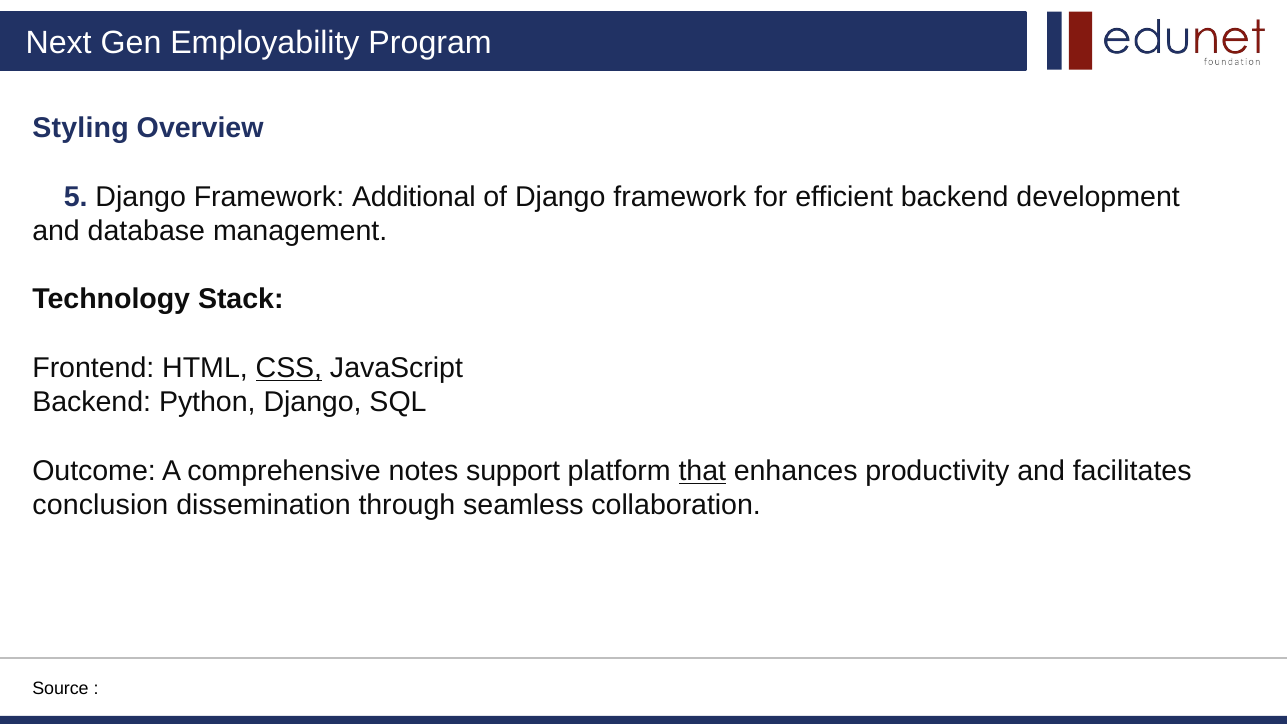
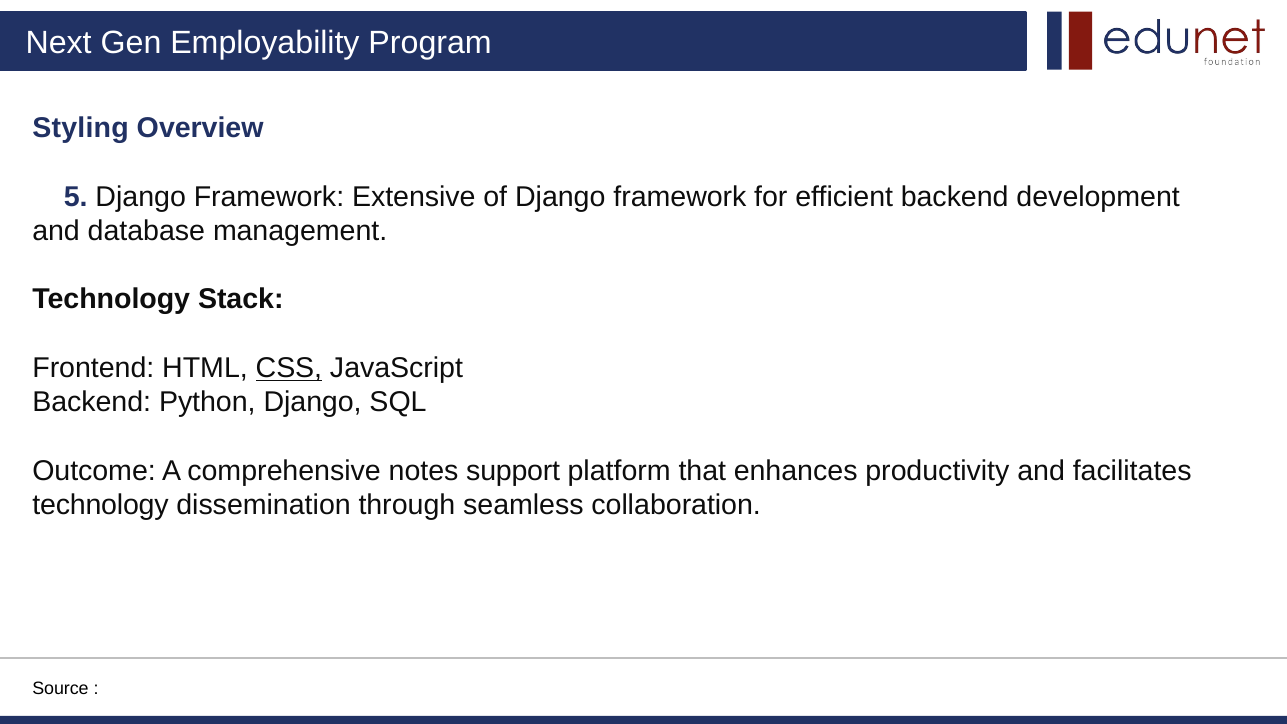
Additional: Additional -> Extensive (414, 197)
that underline: present -> none (702, 471)
conclusion: conclusion -> technology (101, 505)
